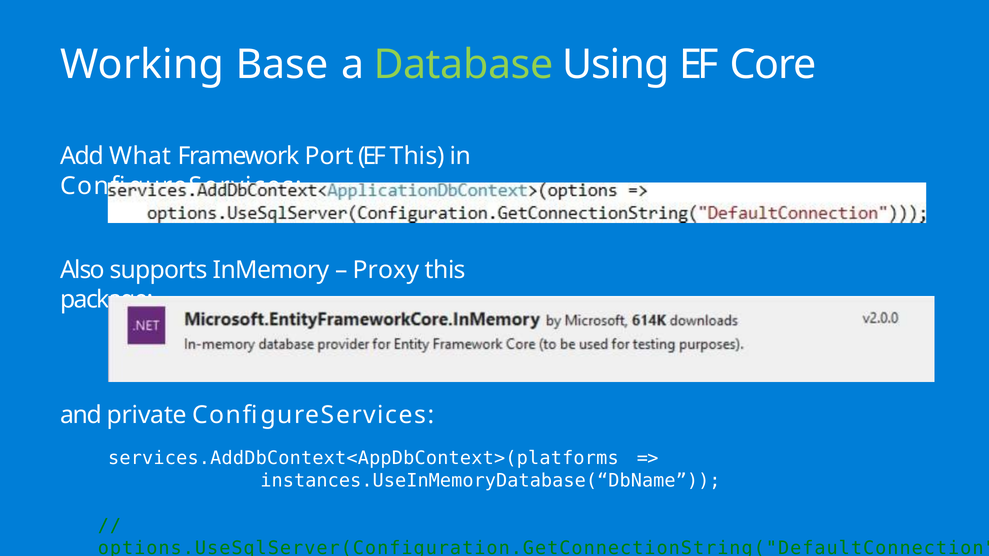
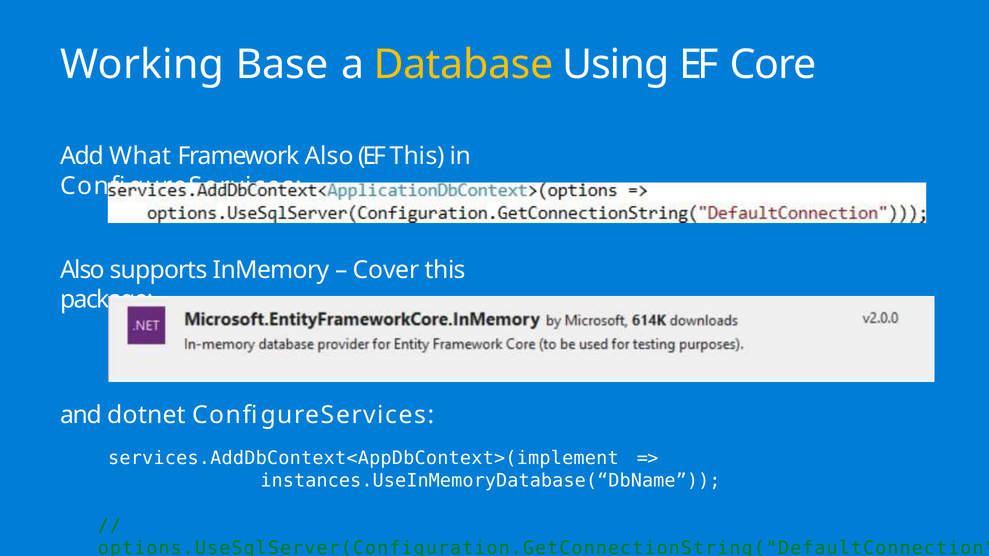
Database colour: light green -> yellow (463, 65)
Framework Port: Port -> Also (329, 156)
Proxy: Proxy -> Cover (386, 270)
private: private -> dotnet (147, 415)
services.AddDbContext<AppDbContext>(platforms: services.AddDbContext<AppDbContext>(platforms -> services.AddDbContext<AppDbContext>(implement (363, 458)
